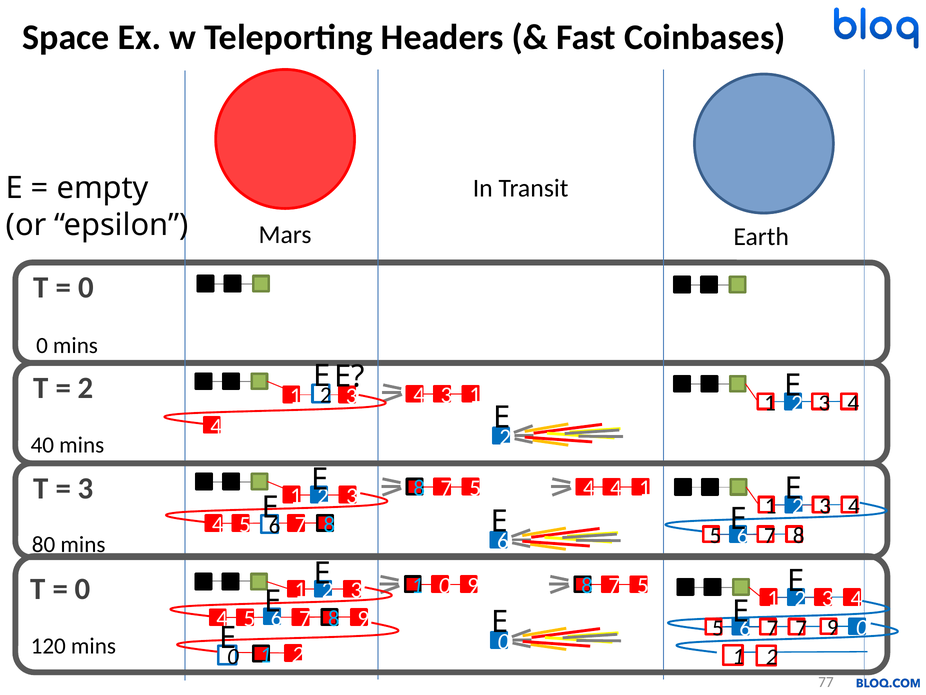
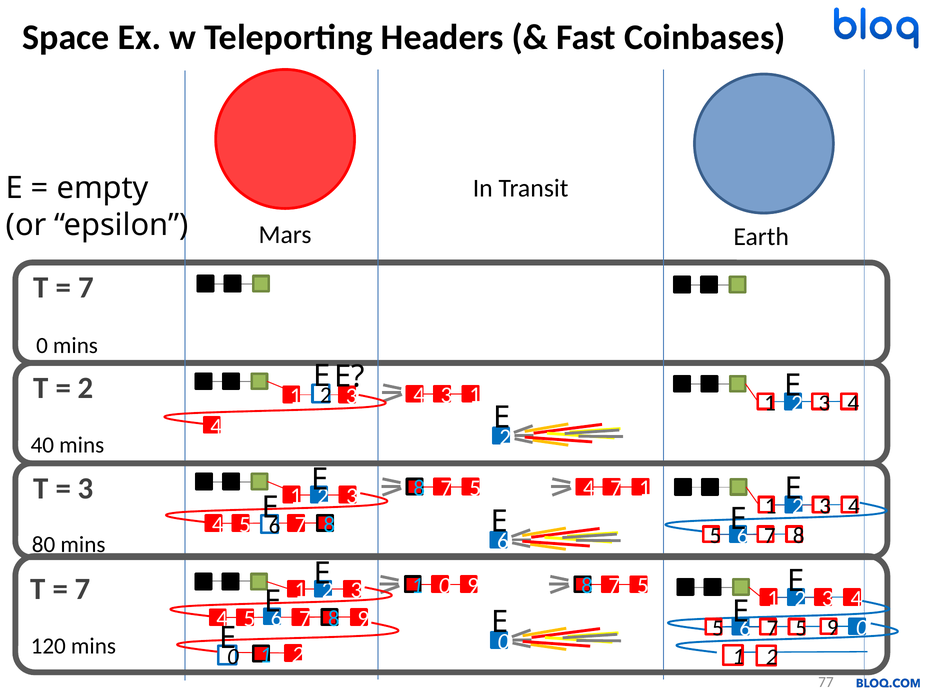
0: 0 -> 7 (86, 288)
4: 4 -> 7 (616, 488)
0: 0 -> 7 (83, 589)
5 7 7: 7 -> 5 (801, 628)
